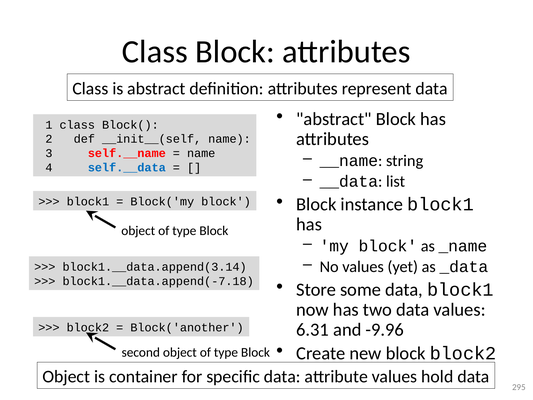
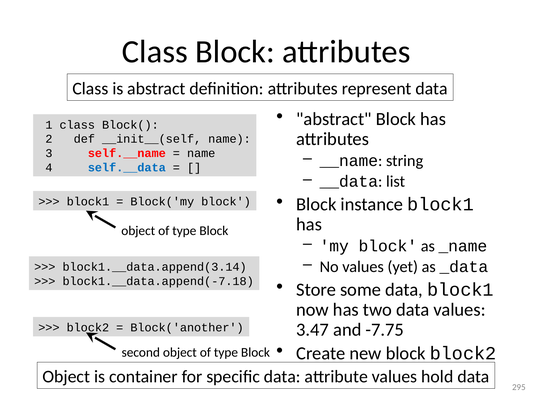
6.31: 6.31 -> 3.47 (313, 329)
-9.96: -9.96 -> -7.75 (385, 329)
